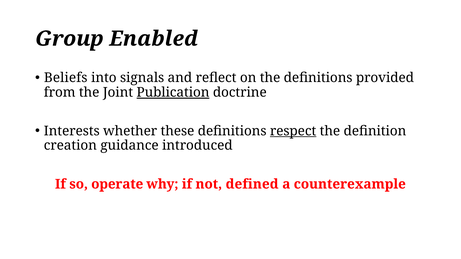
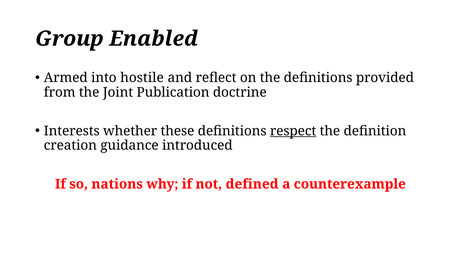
Beliefs: Beliefs -> Armed (66, 78)
signals: signals -> hostile (142, 78)
Publication underline: present -> none (173, 92)
operate: operate -> nations (117, 184)
